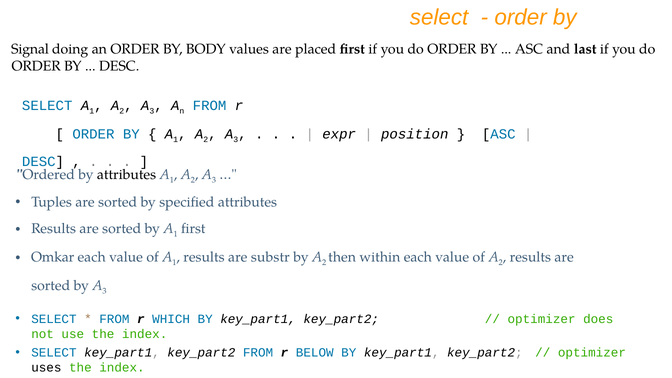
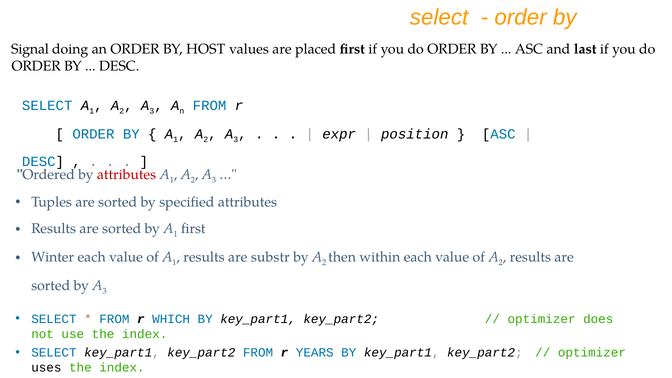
BODY: BODY -> HOST (206, 49)
attributes colour: black -> red (127, 175)
Omkar: Omkar -> Winter (53, 257)
BELOW: BELOW -> YEARS (315, 353)
